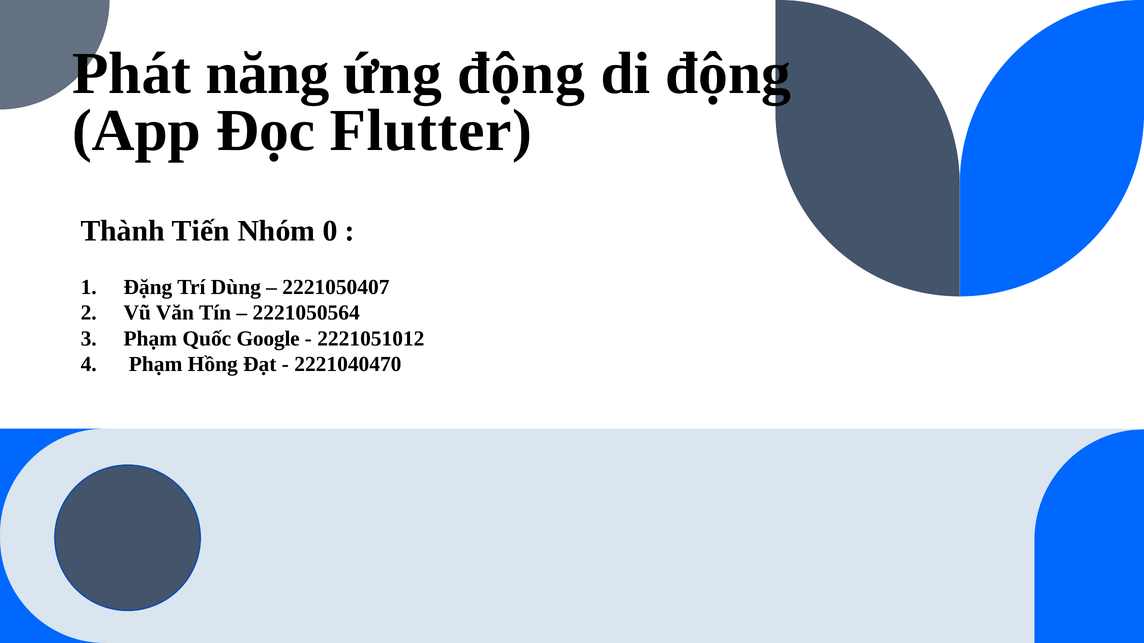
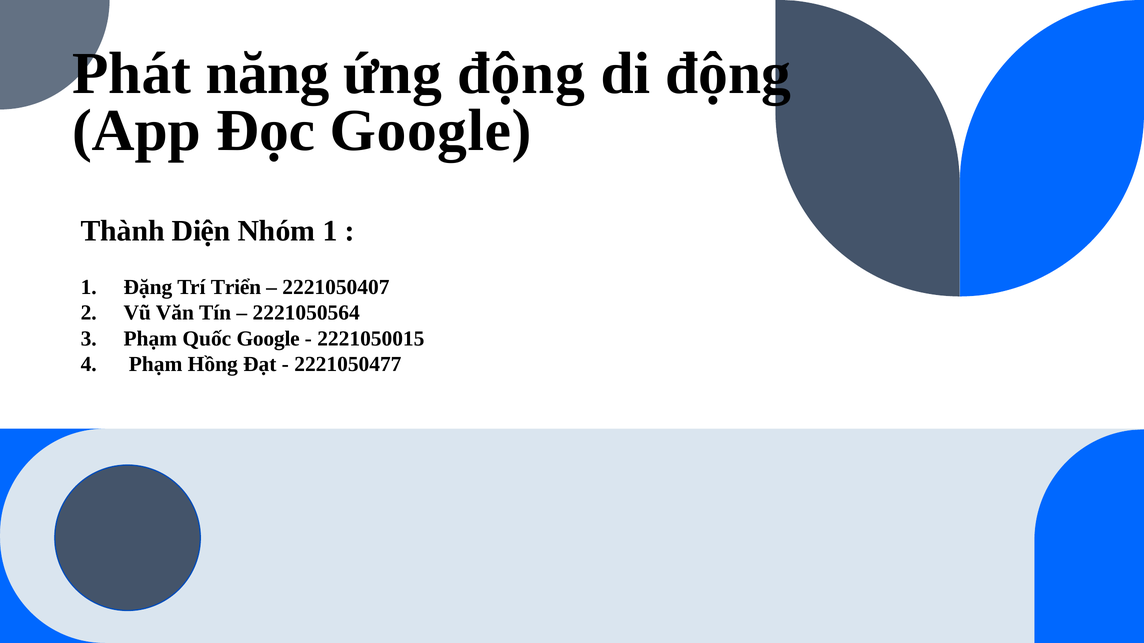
Đọc Flutter: Flutter -> Google (431, 131)
Tiến: Tiến -> Diện (201, 231)
Nhóm 0: 0 -> 1 (330, 231)
Dùng: Dùng -> Triển (236, 287)
2221051012: 2221051012 -> 2221050015 (371, 339)
2221040470: 2221040470 -> 2221050477 (348, 364)
